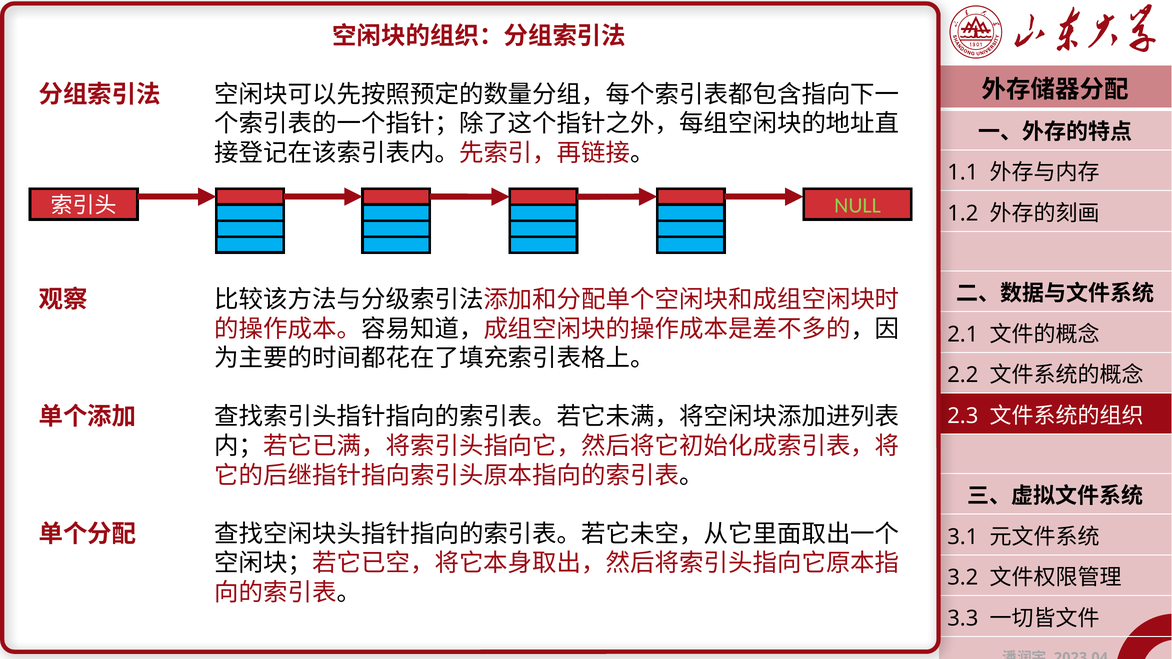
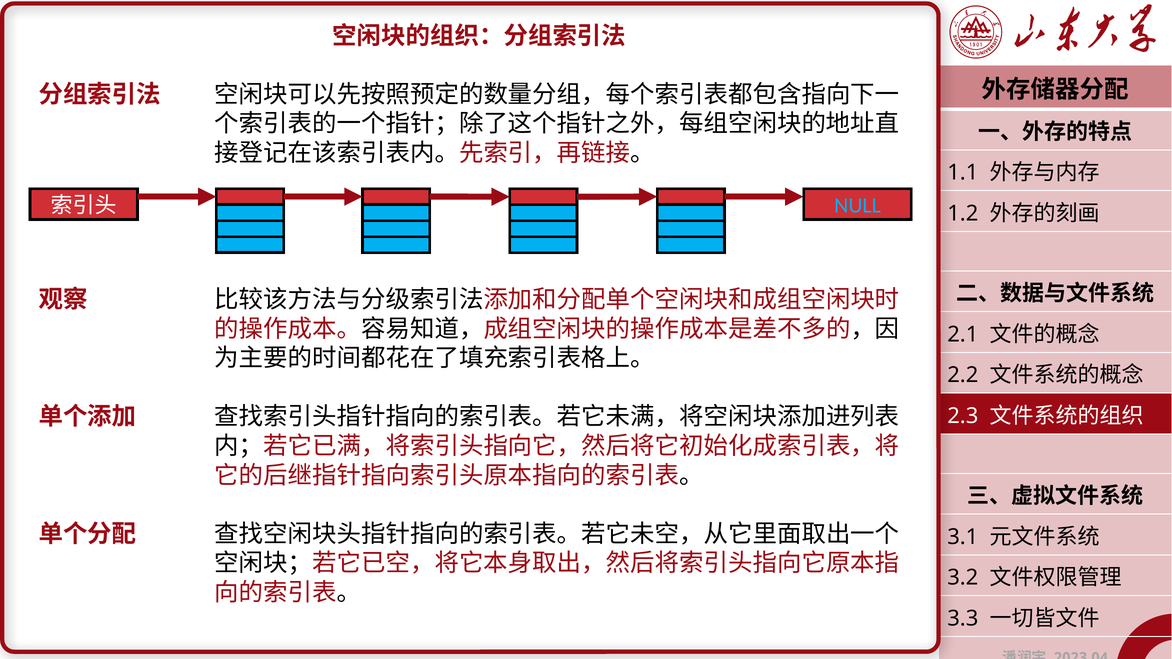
NULL colour: light green -> light blue (858, 206)
